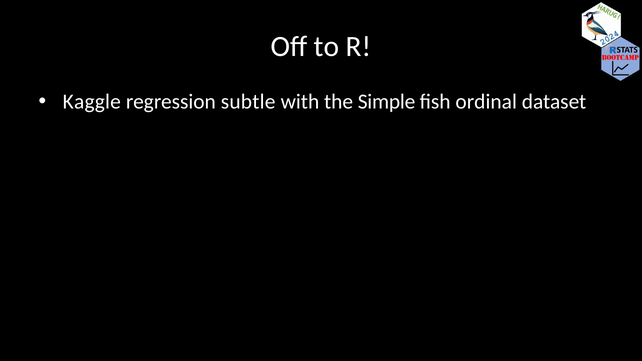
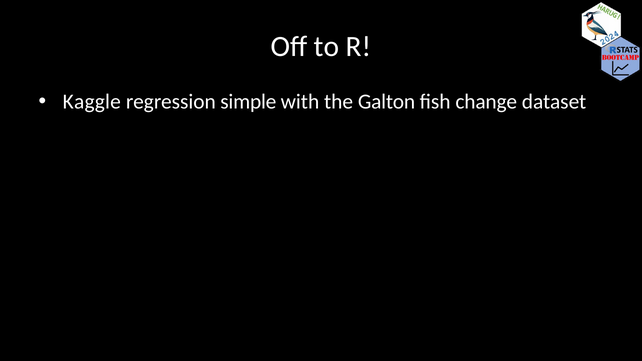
subtle: subtle -> simple (248, 102)
Simple: Simple -> Galton (387, 102)
ordinal: ordinal -> change (486, 102)
